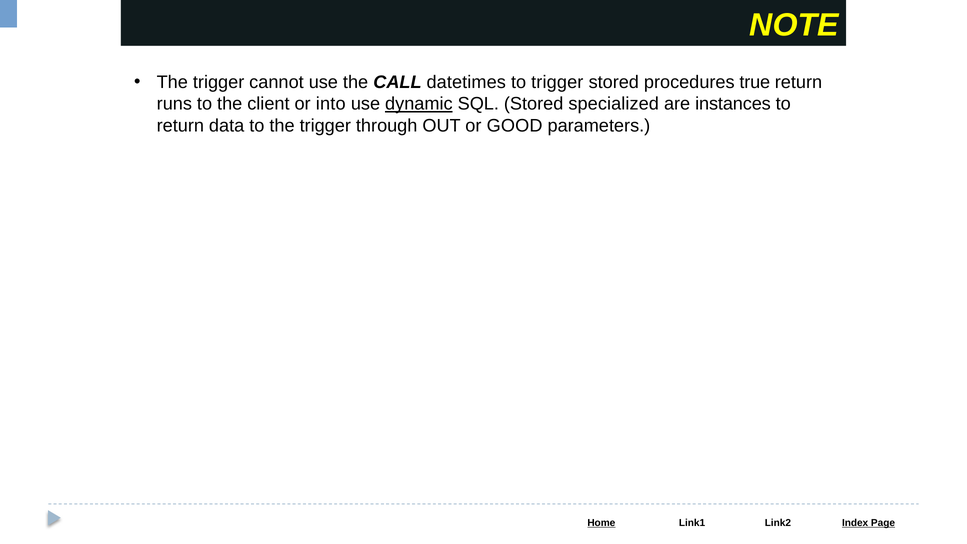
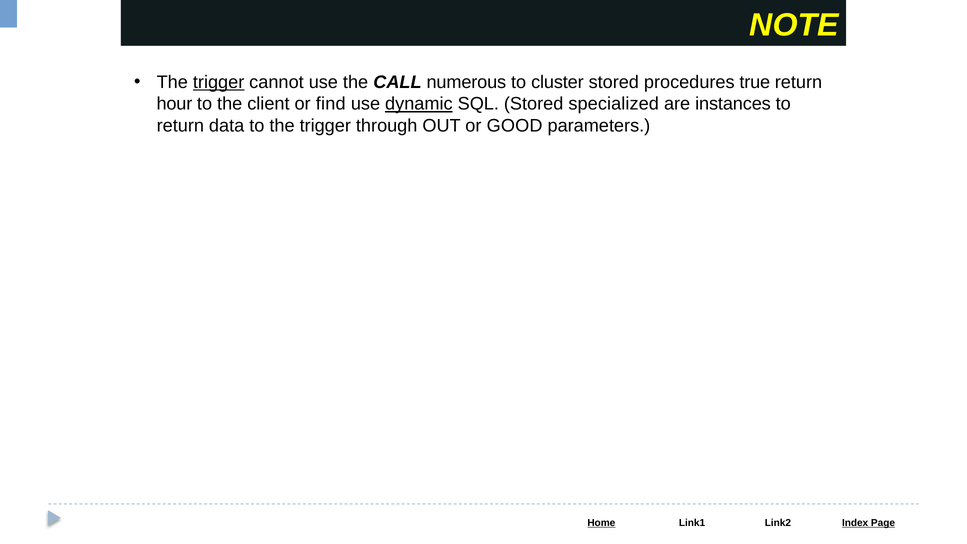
trigger underline: none -> present (219, 82)
datetimes: datetimes -> numerous (466, 82)
to trigger: trigger -> cluster (557, 82)
runs: runs -> hour (174, 104)
into: into -> find (331, 104)
